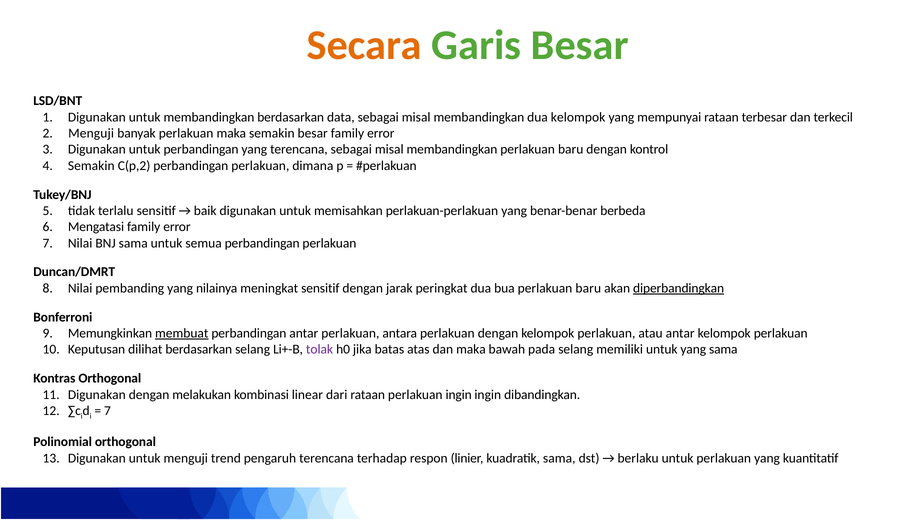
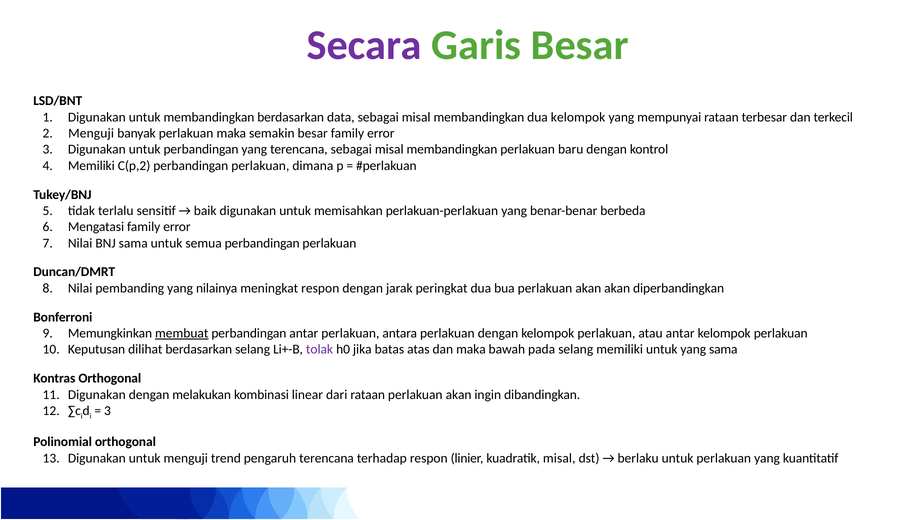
Secara colour: orange -> purple (364, 45)
Semakin: Semakin -> Memiliki (91, 166)
meningkat sensitif: sensitif -> respon (320, 288)
bua perlakuan baru: baru -> akan (588, 288)
diperbandingkan underline: present -> none (679, 288)
rataan perlakuan ingin: ingin -> akan (459, 394)
7: 7 -> 3 (108, 411)
kuadratik sama: sama -> misal (559, 458)
